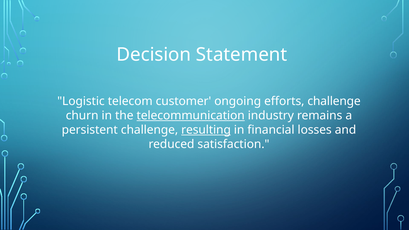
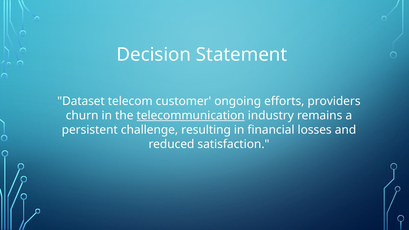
Logistic: Logistic -> Dataset (81, 101)
efforts challenge: challenge -> providers (334, 101)
resulting underline: present -> none (206, 130)
